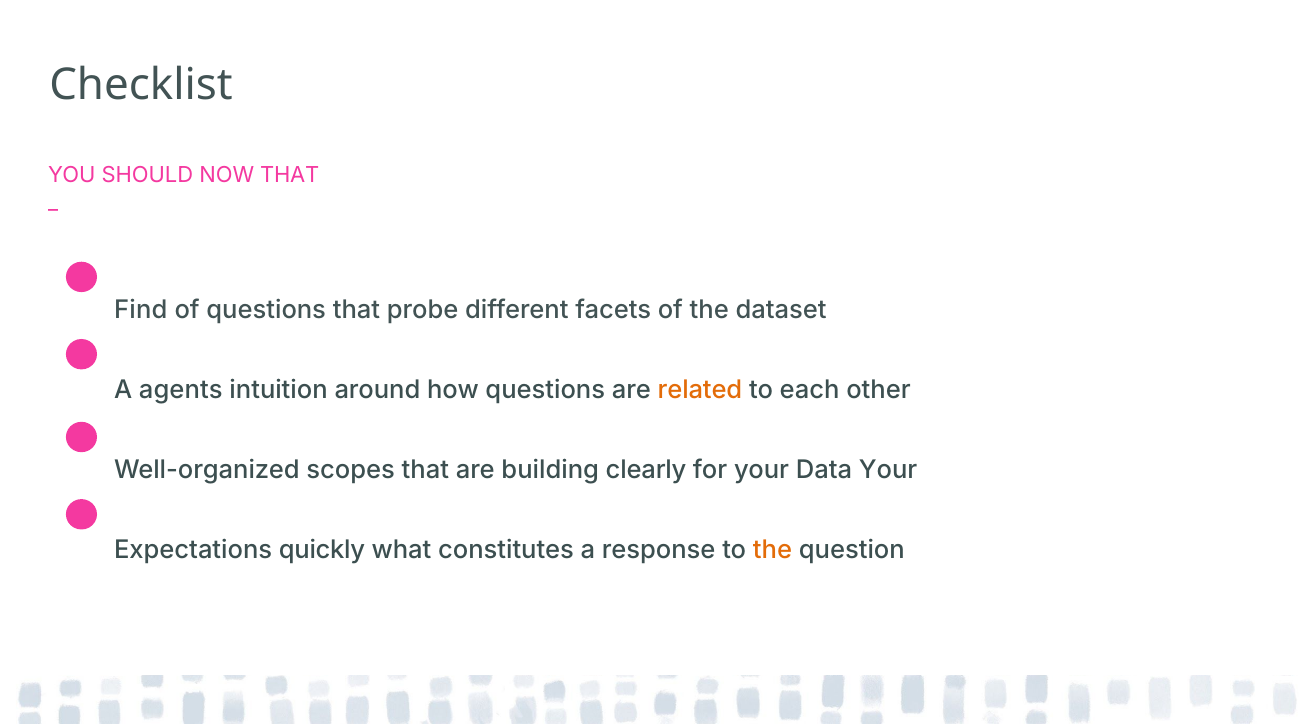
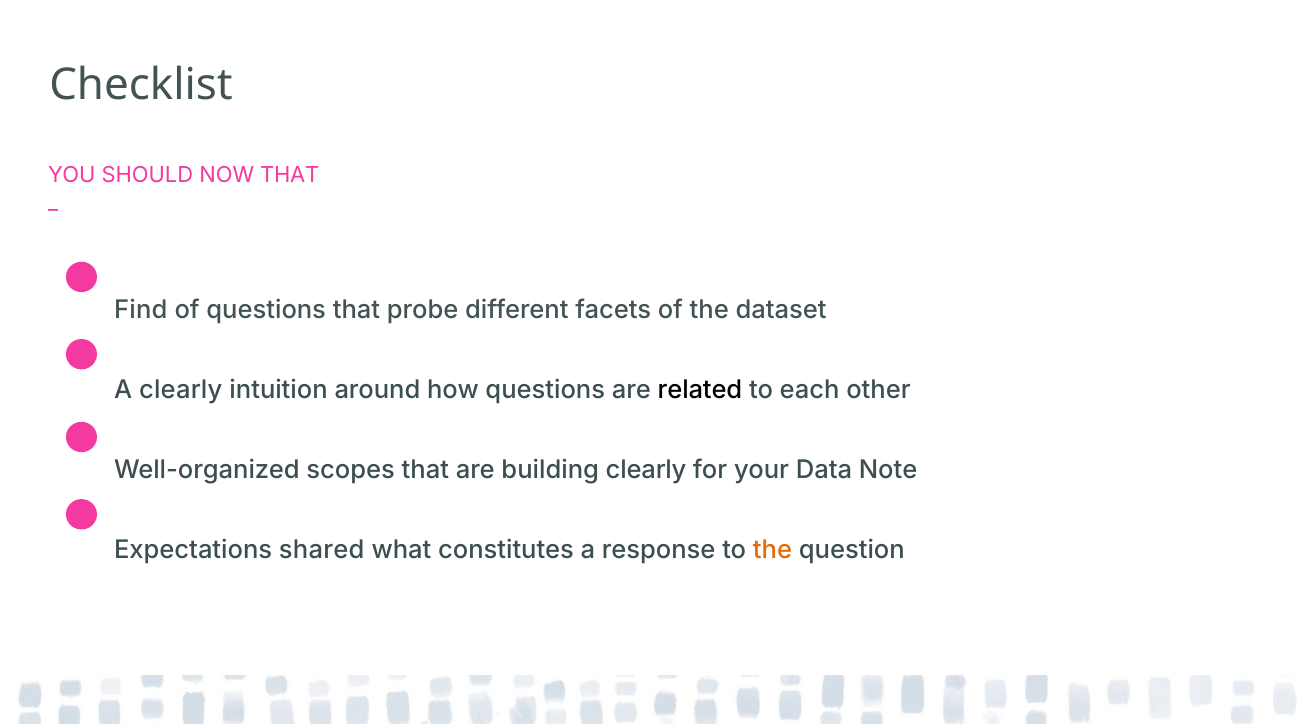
A agents: agents -> clearly (181, 390)
related colour: orange -> black (700, 390)
Data Your: Your -> Note (888, 470)
quickly: quickly -> shared (322, 550)
